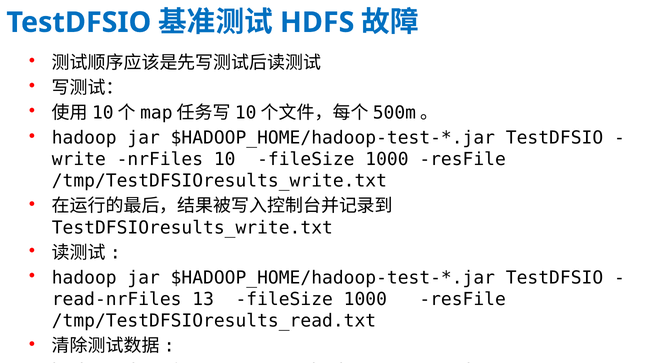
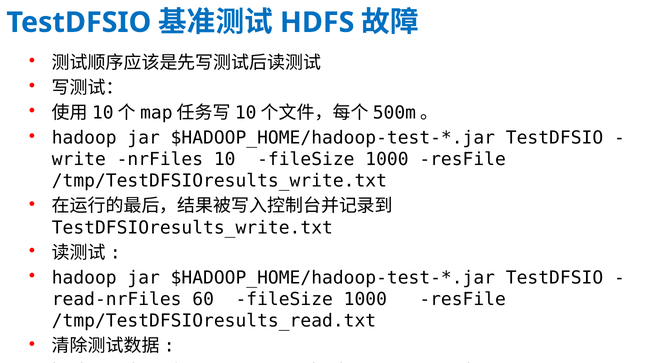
13: 13 -> 60 (203, 299)
